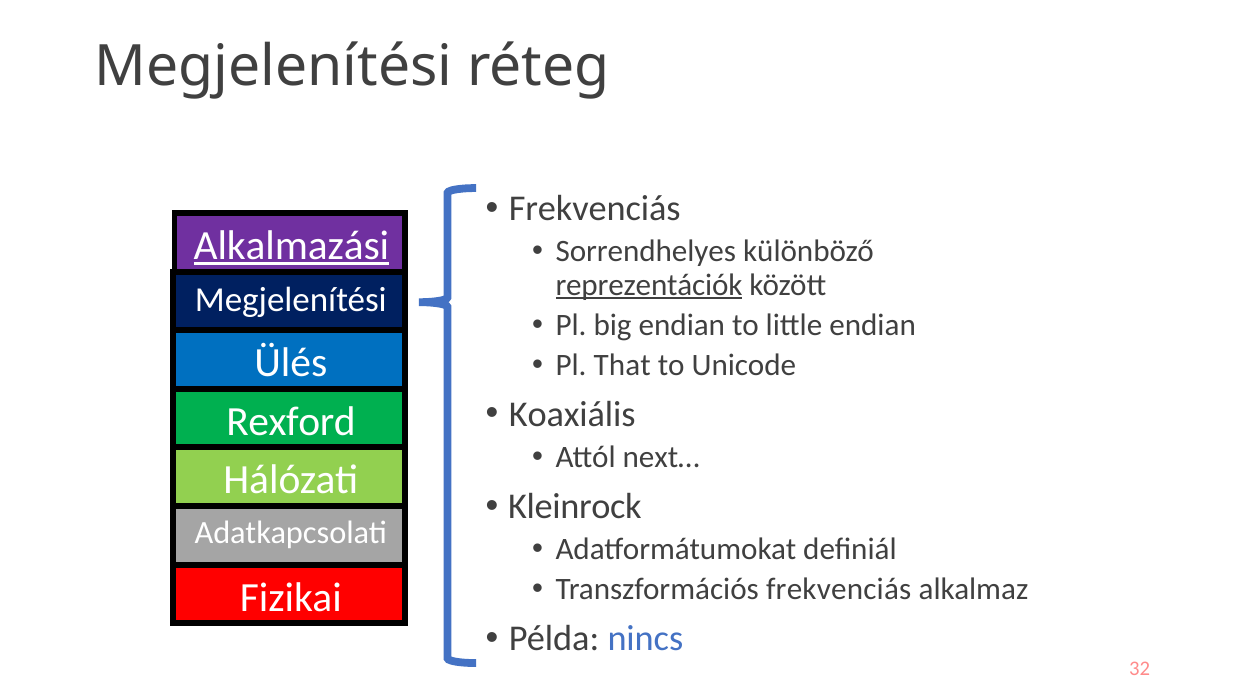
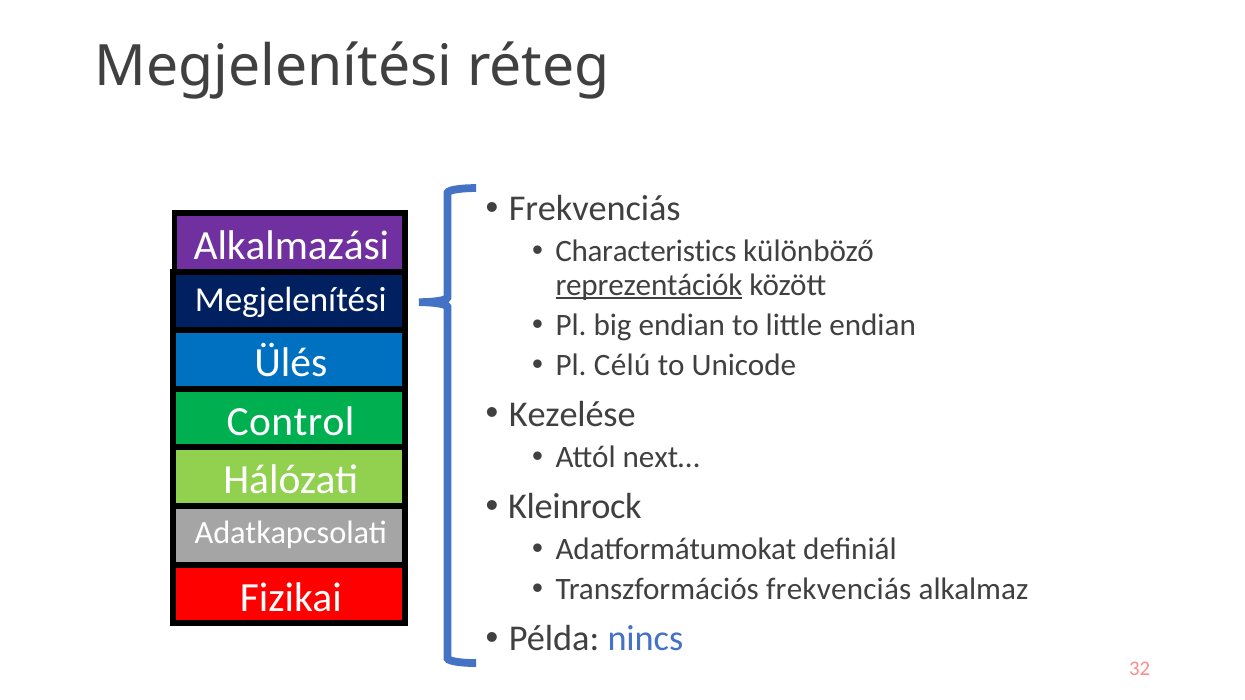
Alkalmazási underline: present -> none (291, 246)
Sorrendhelyes: Sorrendhelyes -> Characteristics (646, 252)
That: That -> Célú (622, 365)
Koaxiális: Koaxiális -> Kezelése (572, 415)
Rexford: Rexford -> Control (291, 422)
